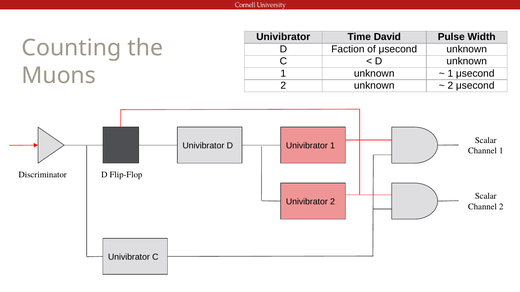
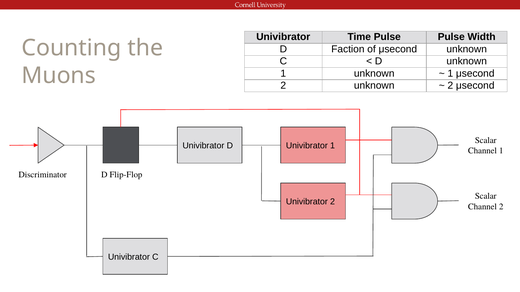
Time David: David -> Pulse (387, 37)
